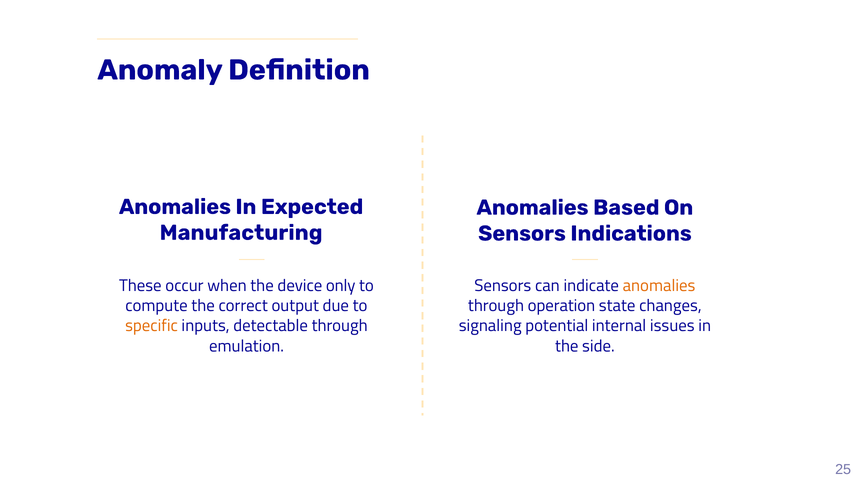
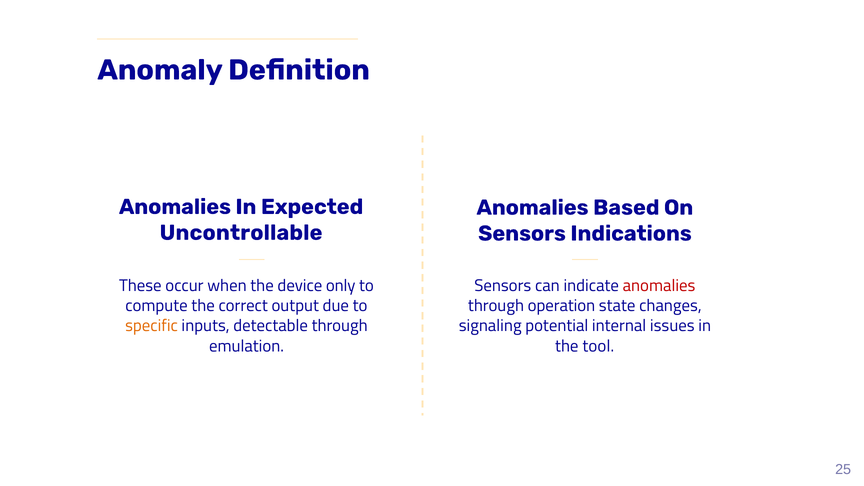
Manufacturing: Manufacturing -> Uncontrollable (241, 233)
anomalies colour: orange -> red (659, 286)
side: side -> tool (598, 346)
